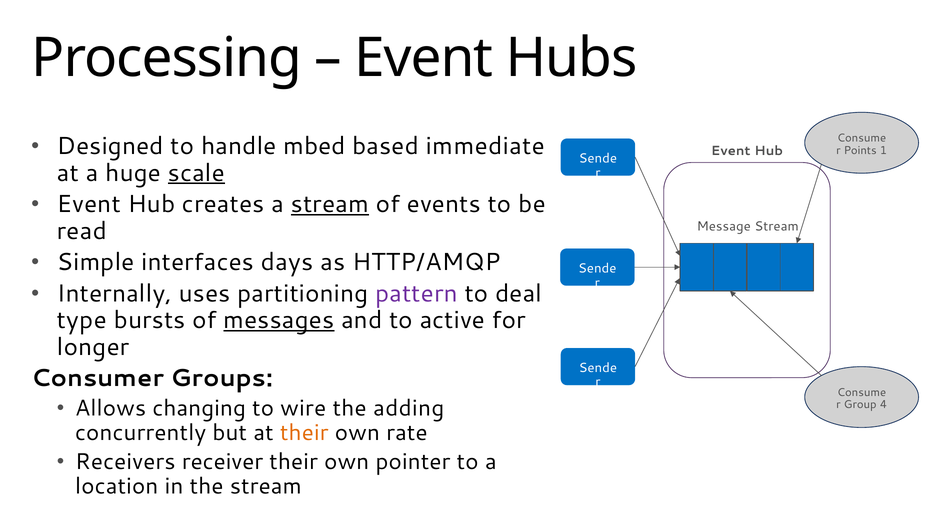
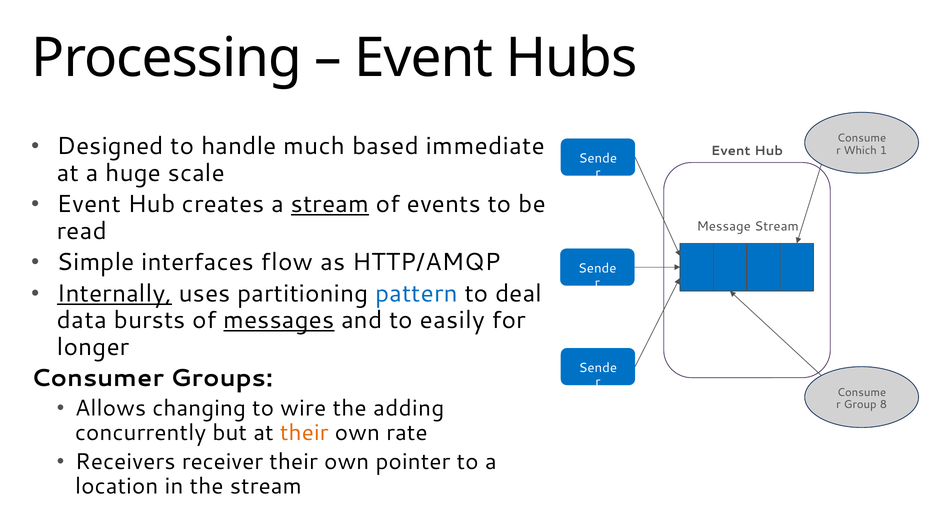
mbed: mbed -> much (314, 146)
Points: Points -> Which (860, 151)
scale underline: present -> none (196, 173)
days: days -> flow (287, 263)
Internally underline: none -> present (115, 294)
pattern colour: purple -> blue (417, 294)
type: type -> data (82, 321)
active: active -> easily (452, 321)
4: 4 -> 8 (883, 405)
